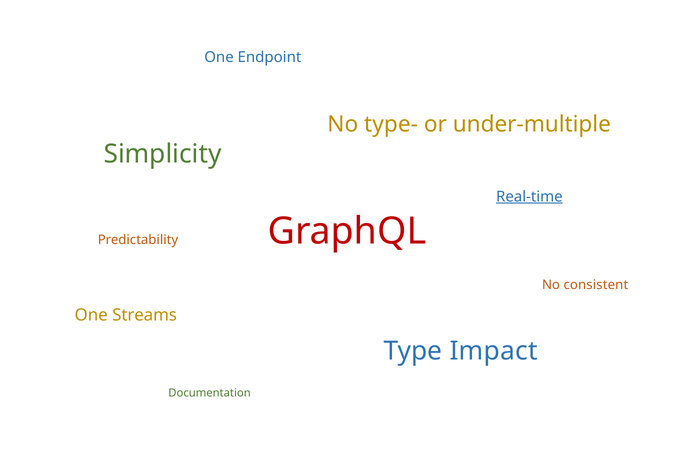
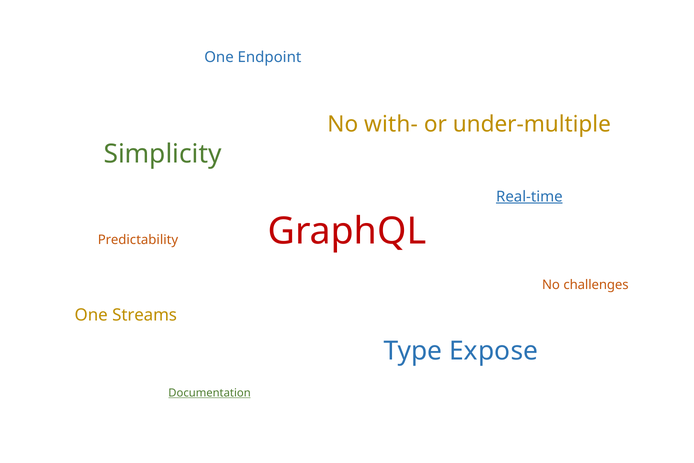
type-: type- -> with- (391, 124)
consistent: consistent -> challenges (596, 285)
Impact: Impact -> Expose (494, 351)
Documentation underline: none -> present (210, 393)
